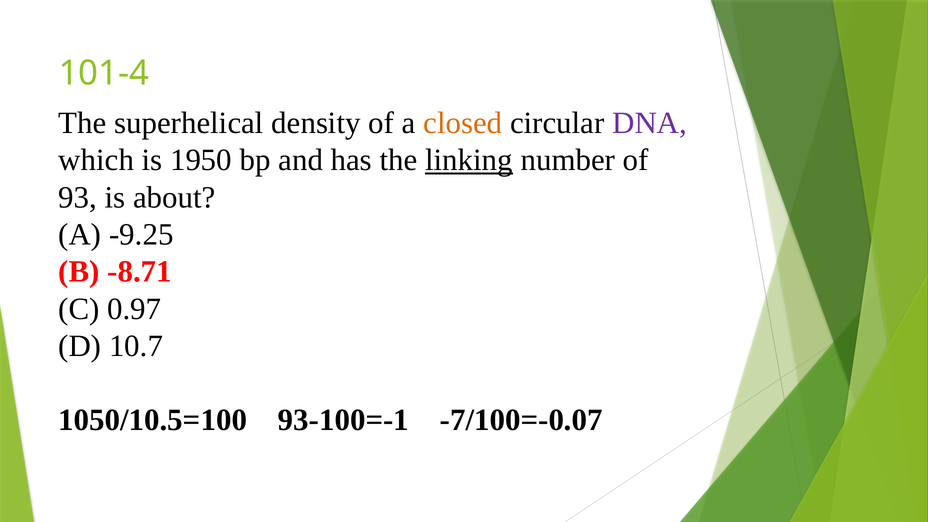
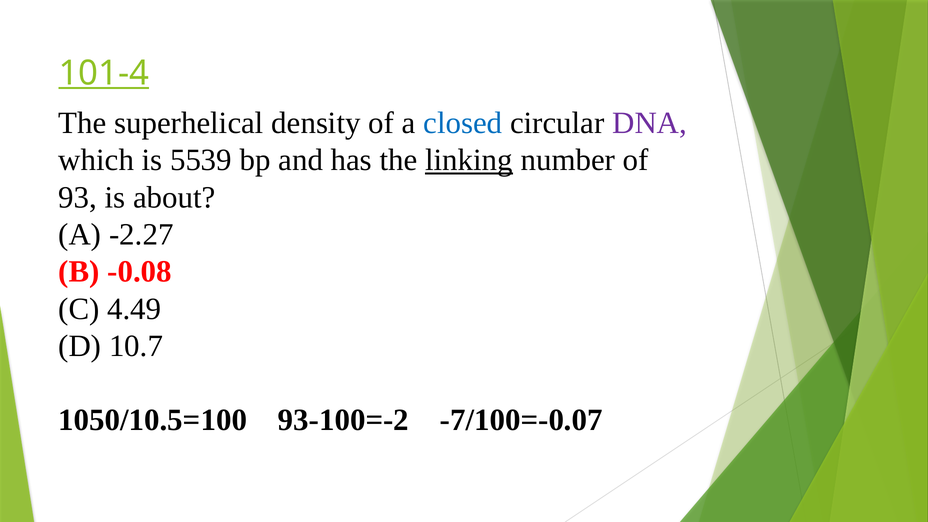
101-4 underline: none -> present (104, 73)
closed colour: orange -> blue (463, 123)
1950: 1950 -> 5539 (201, 160)
-9.25: -9.25 -> -2.27 (141, 235)
-8.71: -8.71 -> -0.08 (139, 272)
0.97: 0.97 -> 4.49 (134, 309)
93-100=-1: 93-100=-1 -> 93-100=-2 (343, 420)
